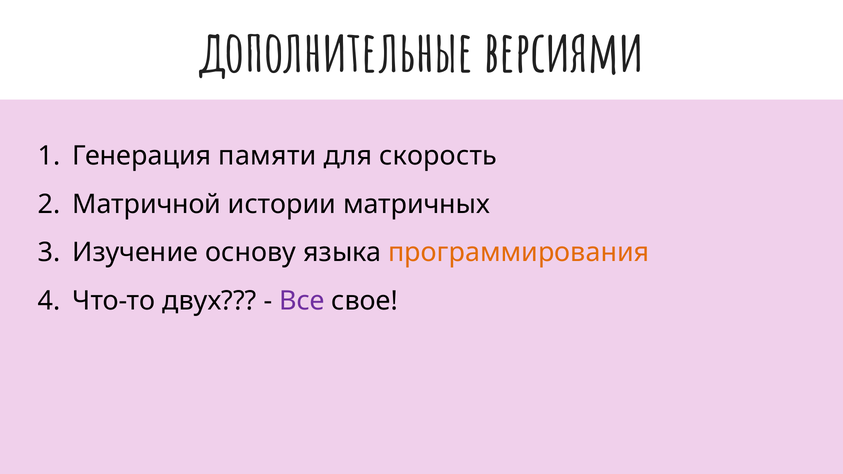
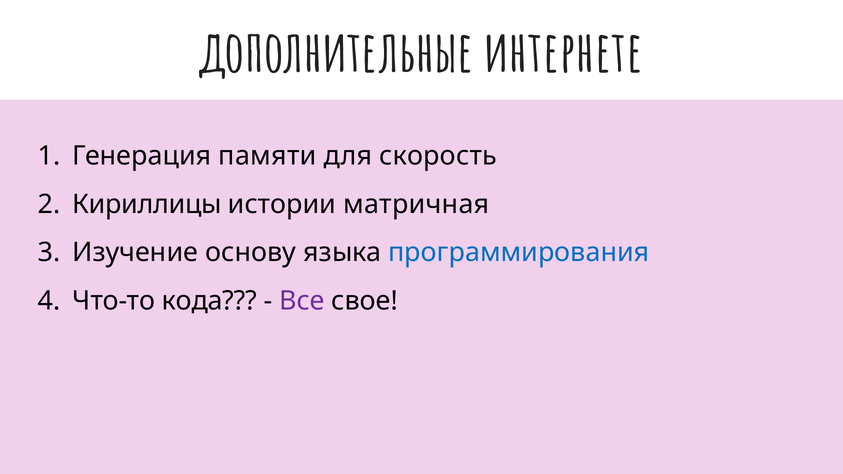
версиями: версиями -> интернете (563, 54)
Матричной: Матричной -> Кириллицы (147, 204)
матричных: матричных -> матричная (416, 204)
программирования colour: orange -> blue (519, 253)
двух: двух -> кода (209, 301)
